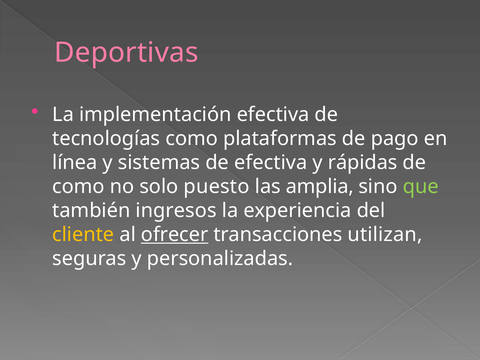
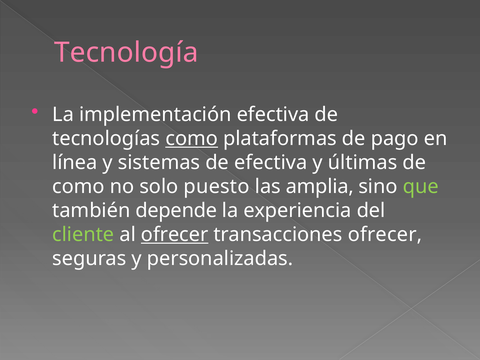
Deportivas: Deportivas -> Tecnología (126, 53)
como underline: none -> present (192, 139)
rápidas: rápidas -> últimas (363, 163)
ingresos: ingresos -> depende (176, 211)
cliente colour: yellow -> light green (83, 235)
transacciones utilizan: utilizan -> ofrecer (385, 235)
